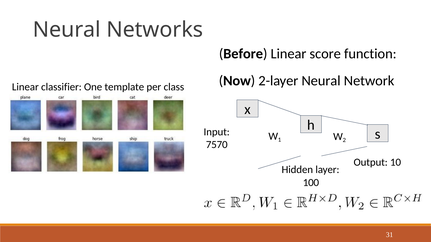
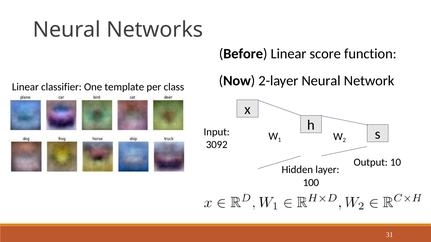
7570: 7570 -> 3092 (217, 145)
